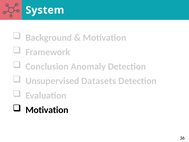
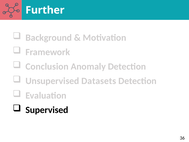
System: System -> Further (45, 10)
Motivation: Motivation -> Supervised (47, 110)
